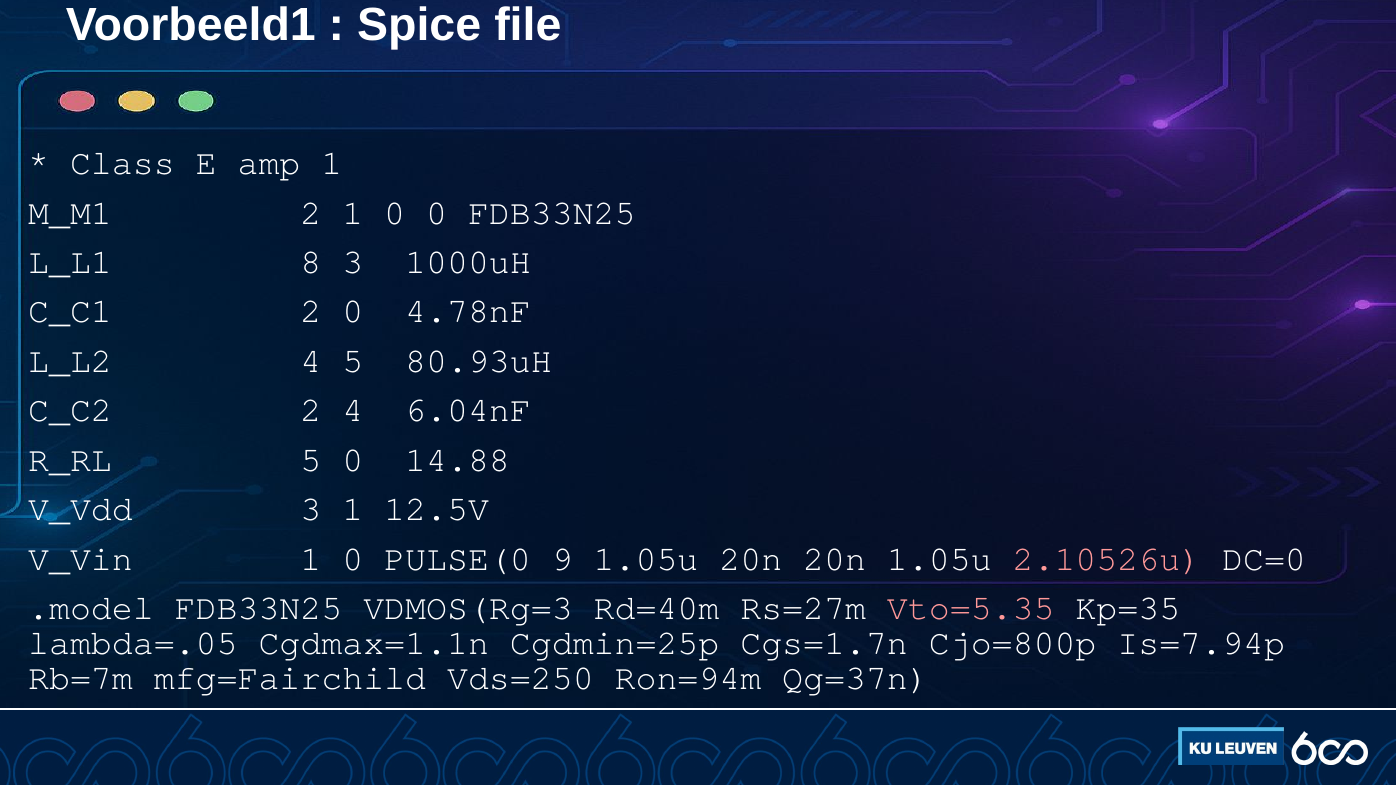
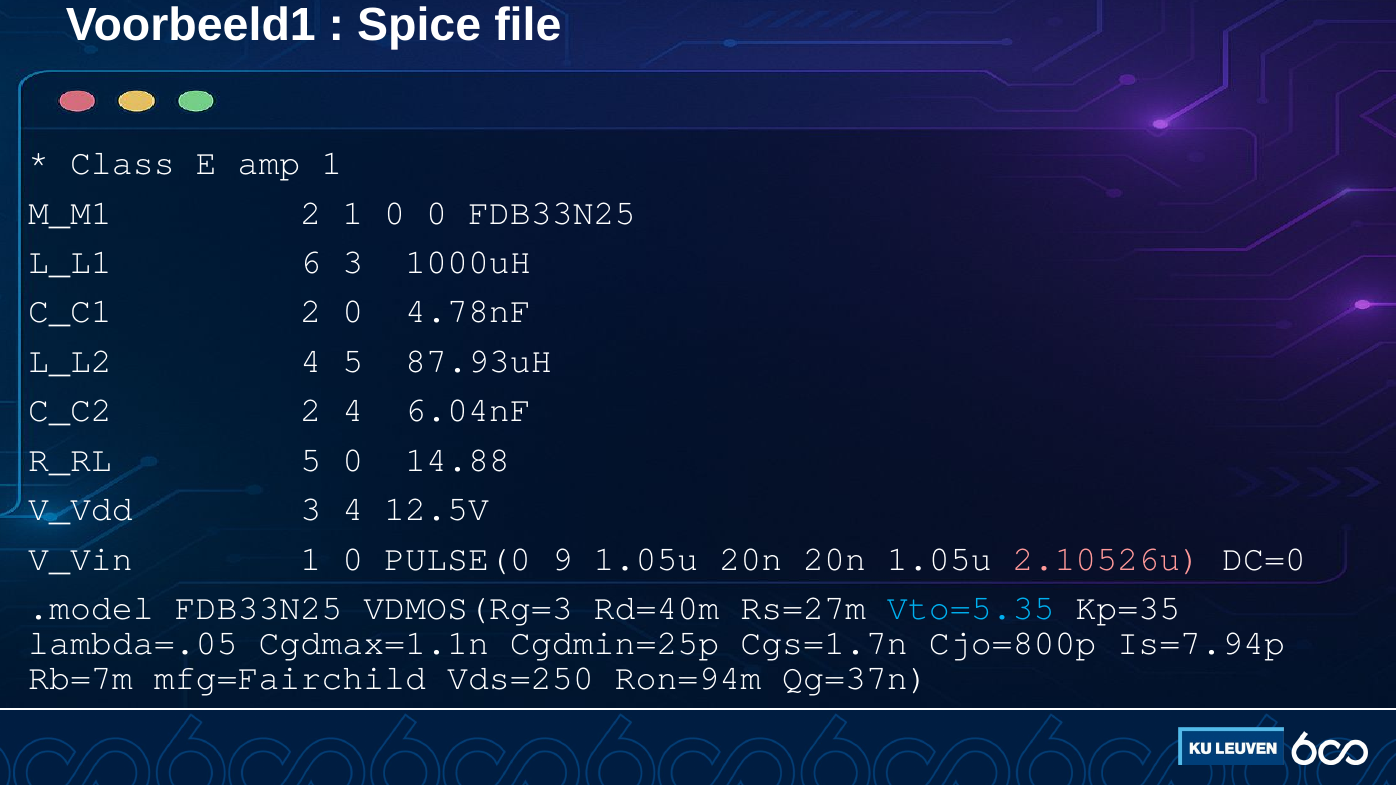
8: 8 -> 6 (311, 262)
80.93uH: 80.93uH -> 87.93uH (478, 361)
3 1: 1 -> 4 (353, 509)
Vto=5.35 colour: pink -> light blue (971, 608)
